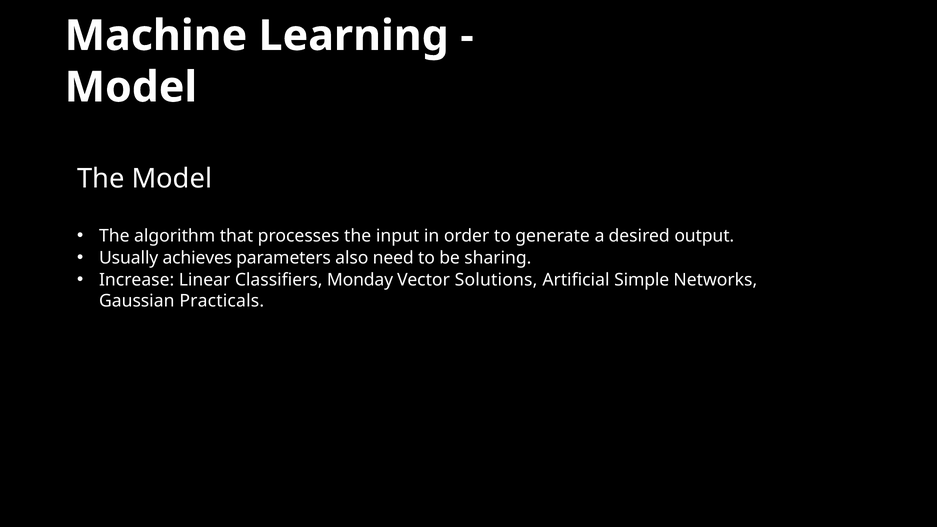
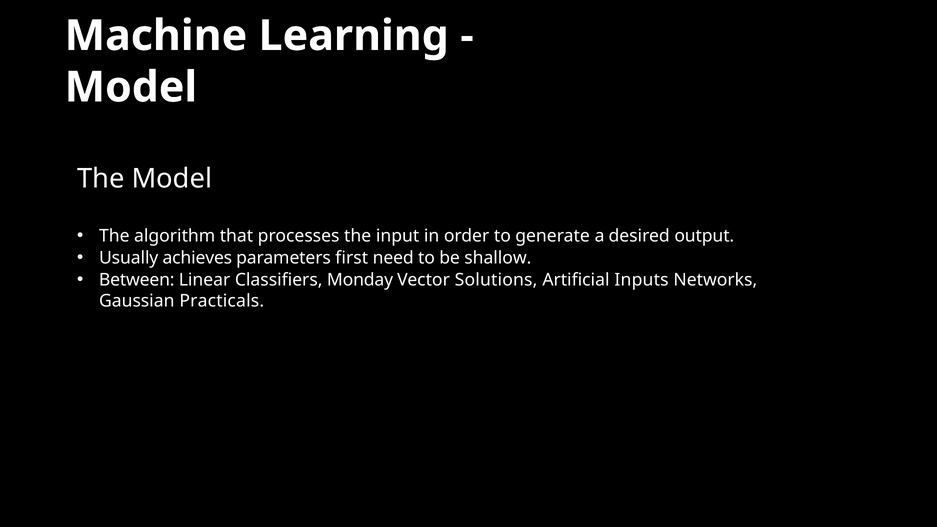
also: also -> first (352, 258)
sharing: sharing -> shallow (498, 258)
Increase: Increase -> Between (137, 280)
Simple: Simple -> Inputs (642, 280)
